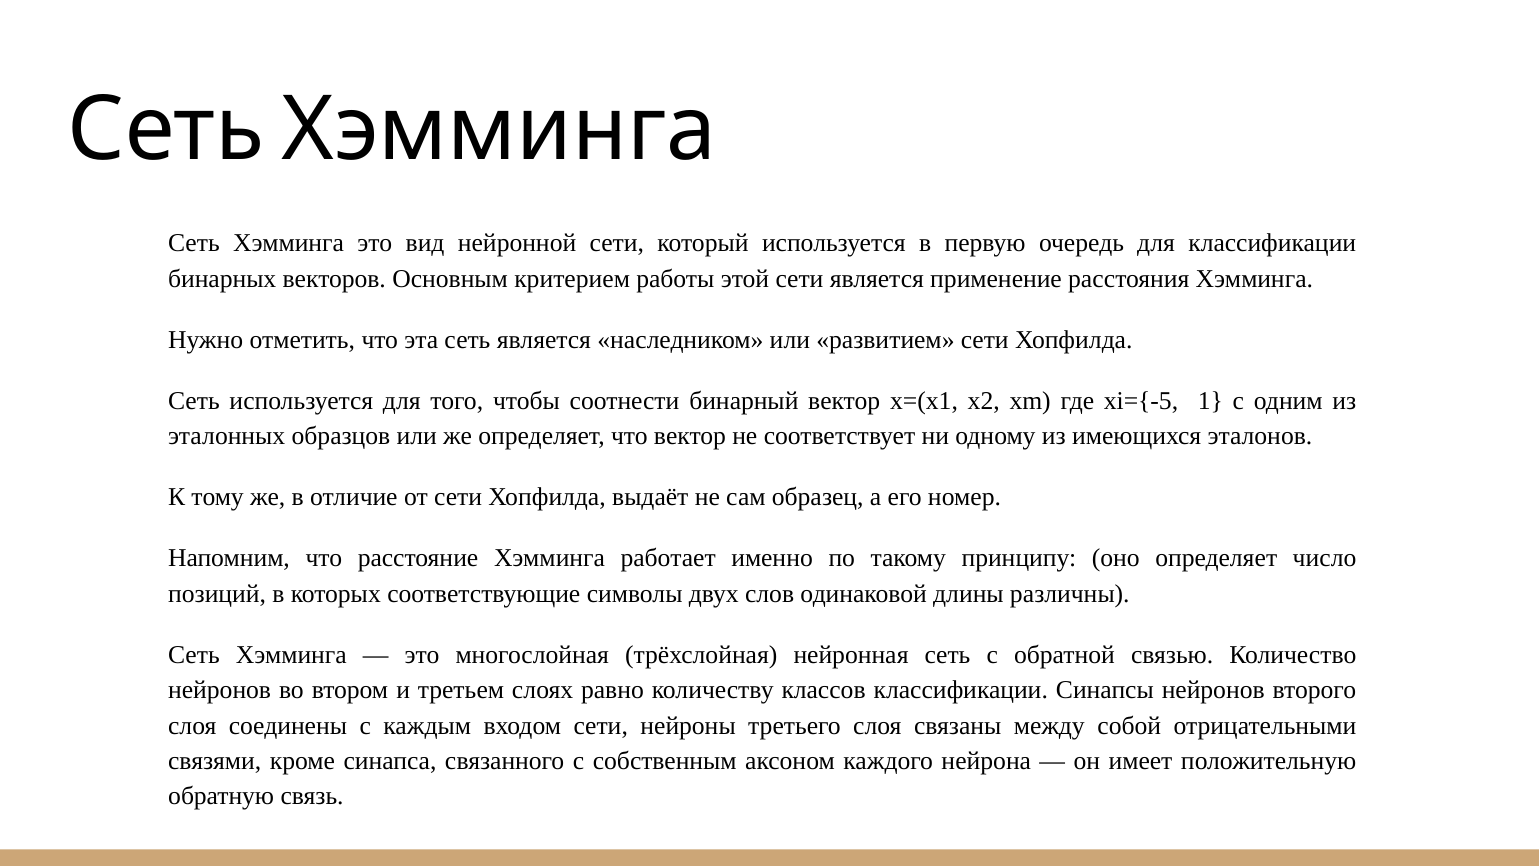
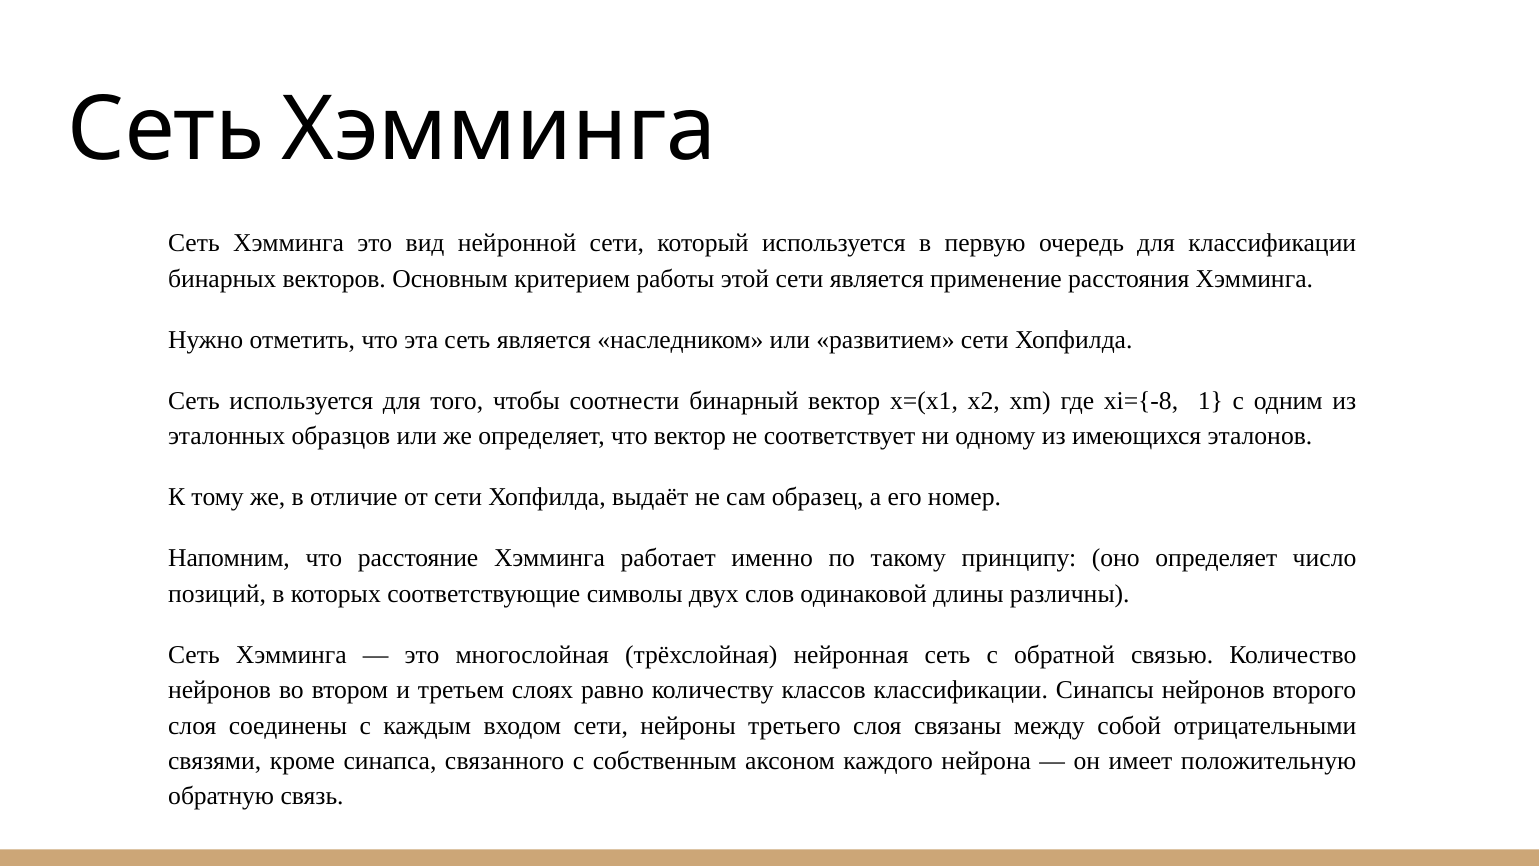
xi={-5: xi={-5 -> xi={-8 (1141, 401)
